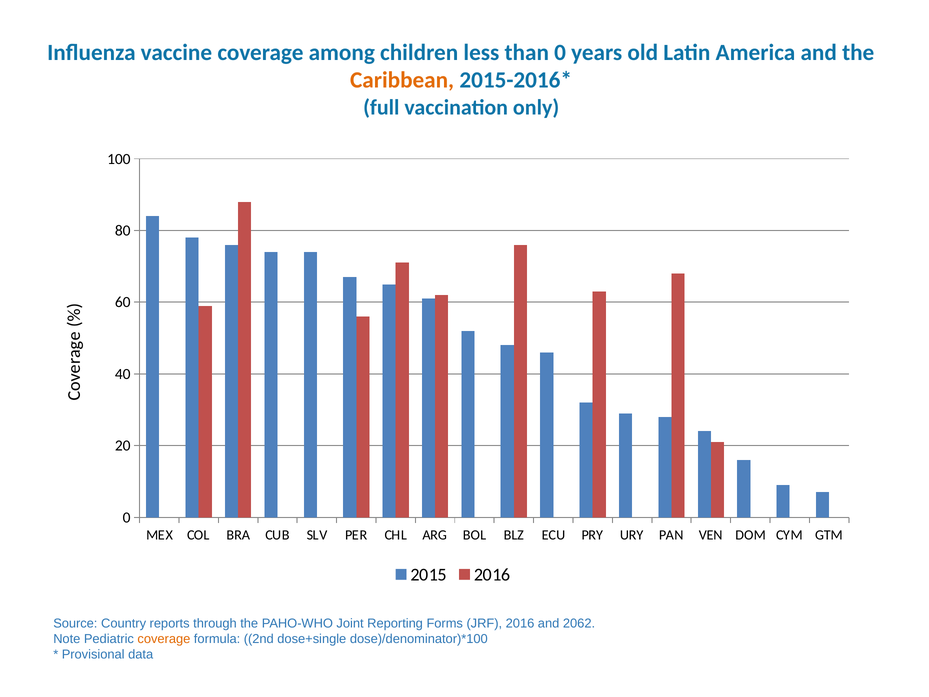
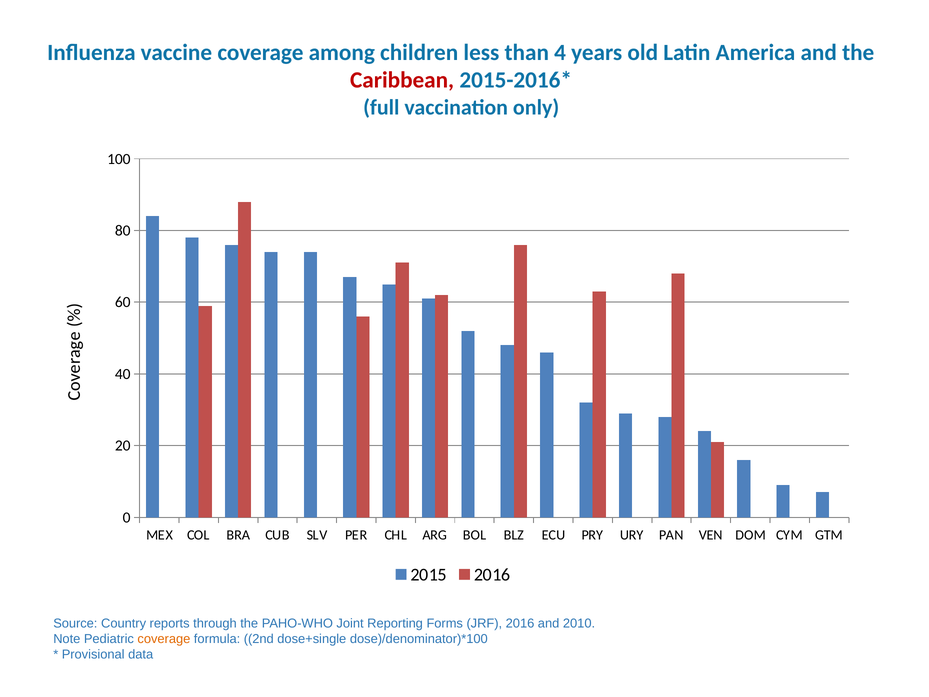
than 0: 0 -> 4 (560, 52)
Caribbean colour: orange -> red (402, 80)
2062: 2062 -> 2010 (579, 623)
